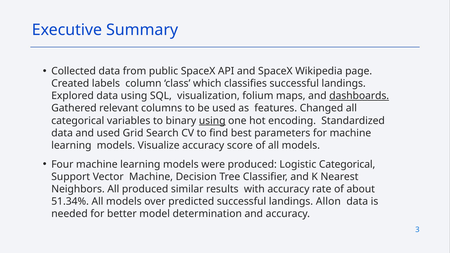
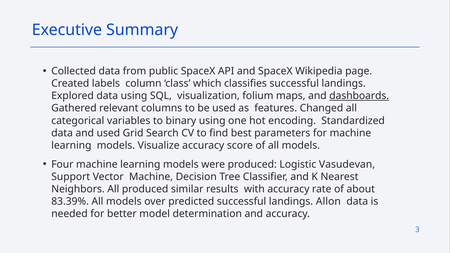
using underline: present -> none (212, 121)
Logistic Categorical: Categorical -> Vasudevan (347, 164)
51.34%: 51.34% -> 83.39% (70, 201)
